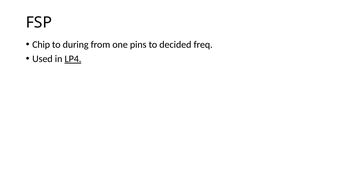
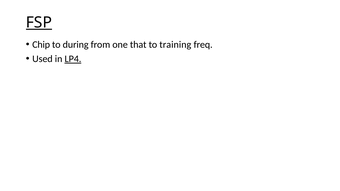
FSP underline: none -> present (39, 23)
pins: pins -> that (138, 45)
decided: decided -> training (175, 45)
